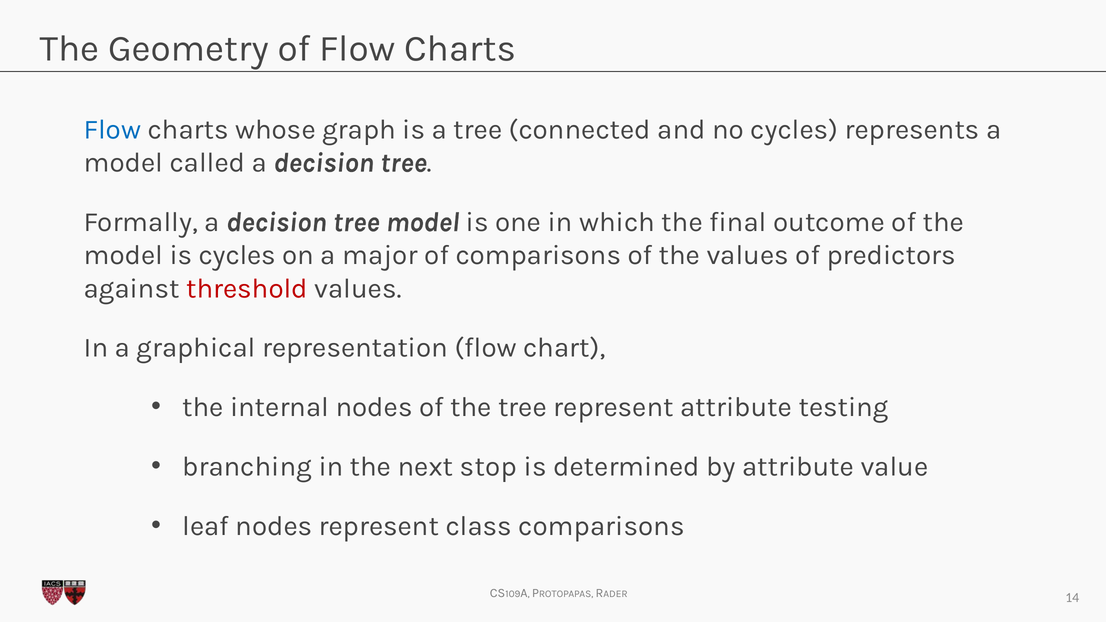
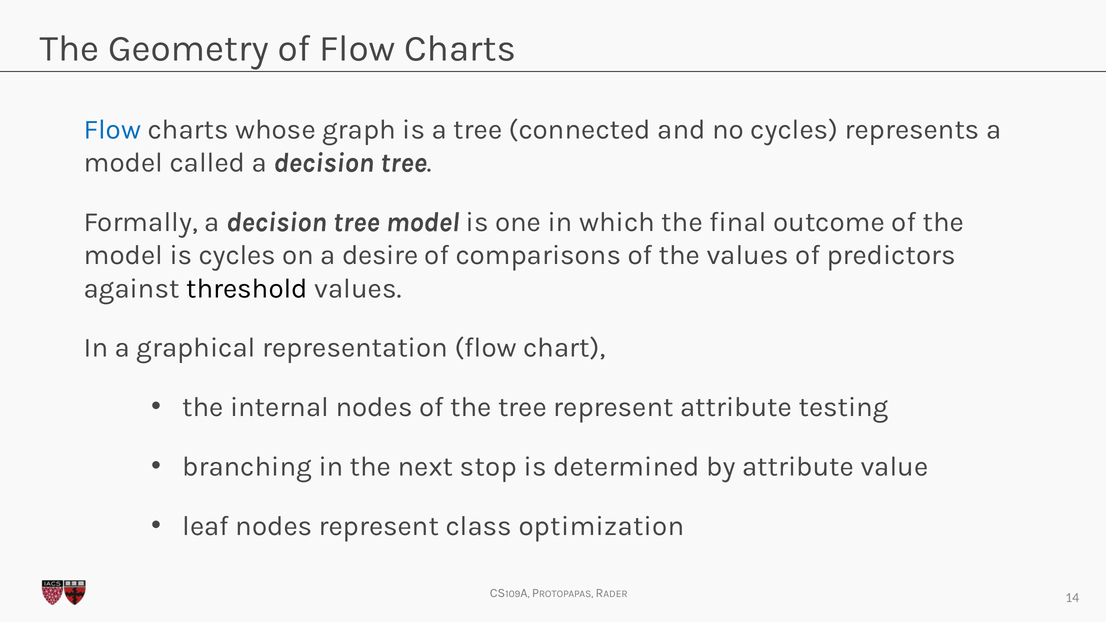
major: major -> desire (380, 255)
threshold colour: red -> black (247, 288)
class comparisons: comparisons -> optimization (601, 526)
